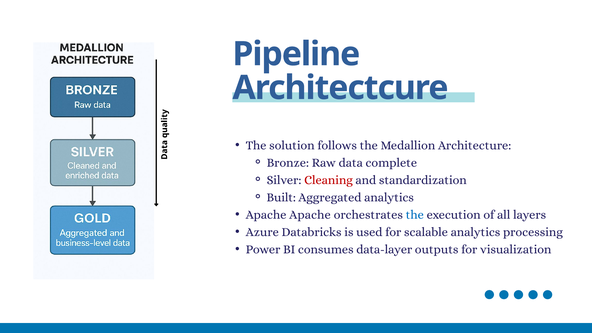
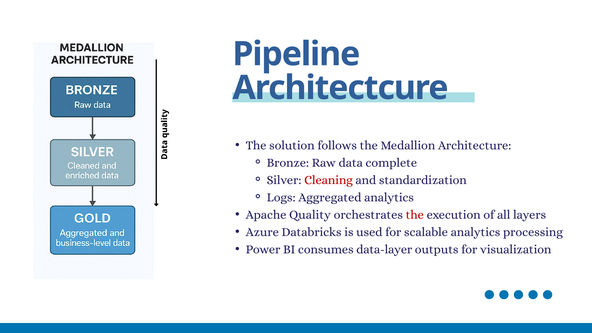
Built: Built -> Logs (281, 198)
Apache Apache: Apache -> Quality (310, 215)
the colour: blue -> red (415, 215)
